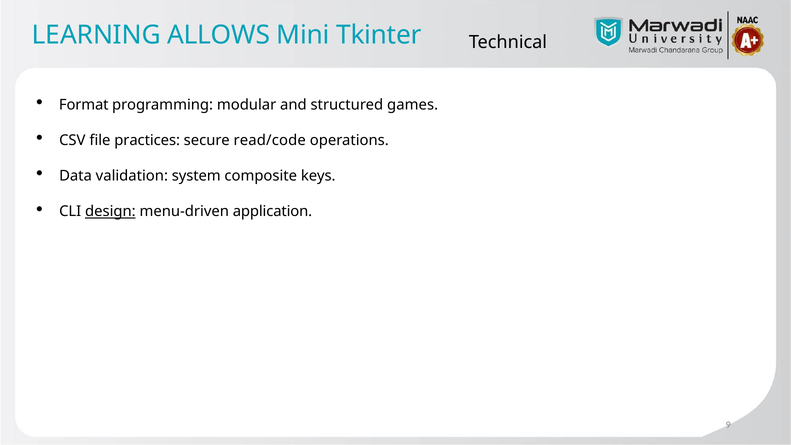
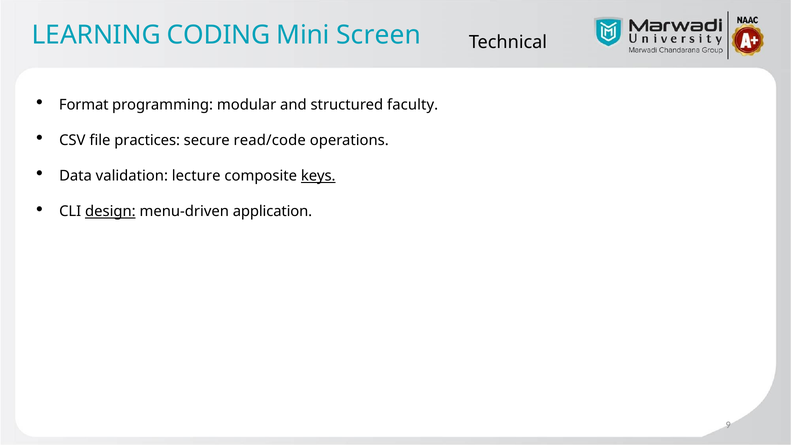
ALLOWS: ALLOWS -> CODING (219, 35)
Tkinter: Tkinter -> Screen (379, 35)
games: games -> faculty (413, 105)
system: system -> lecture (196, 176)
keys underline: none -> present (318, 176)
